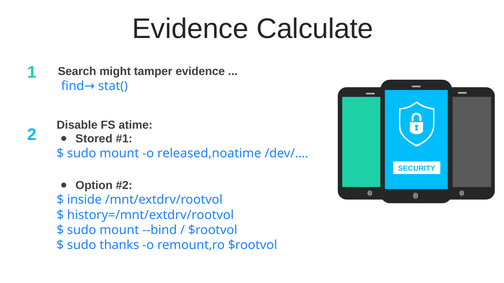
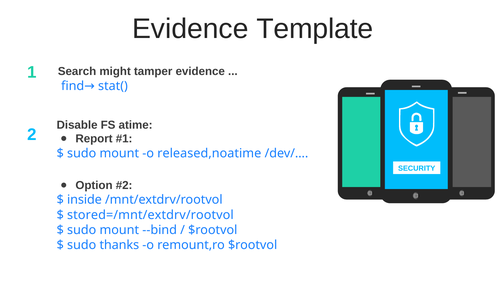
Calculate: Calculate -> Template (315, 29)
Stored: Stored -> Report (94, 139)
history=/mnt/extdrv/rootvol: history=/mnt/extdrv/rootvol -> stored=/mnt/extdrv/rootvol (150, 215)
